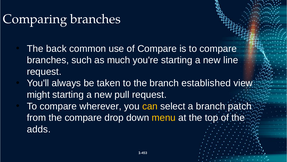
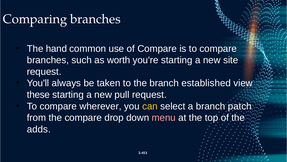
back: back -> hand (56, 48)
much: much -> worth (119, 60)
line: line -> site (231, 60)
might: might -> these (38, 94)
menu colour: yellow -> pink (164, 117)
